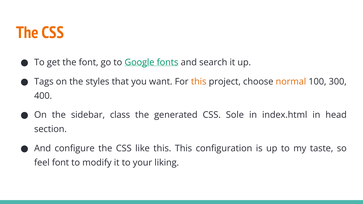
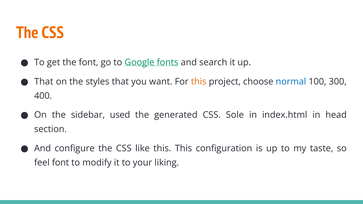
Tags: Tags -> That (44, 82)
normal colour: orange -> blue (291, 82)
class: class -> used (120, 115)
